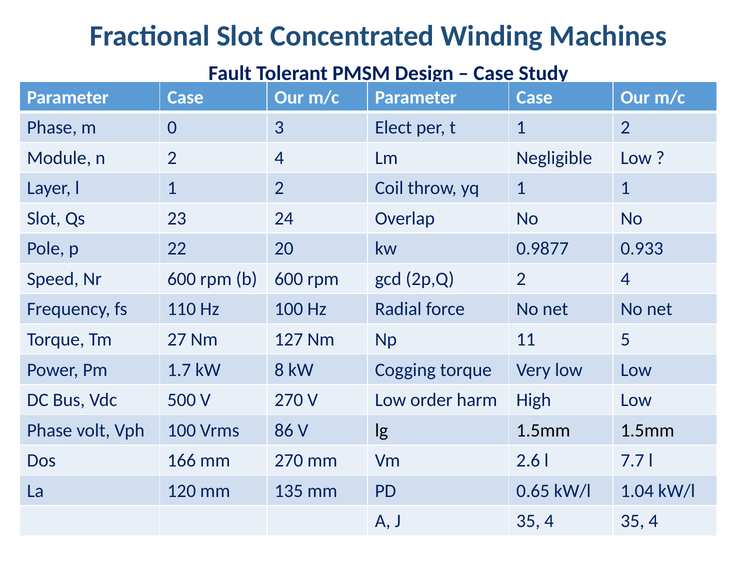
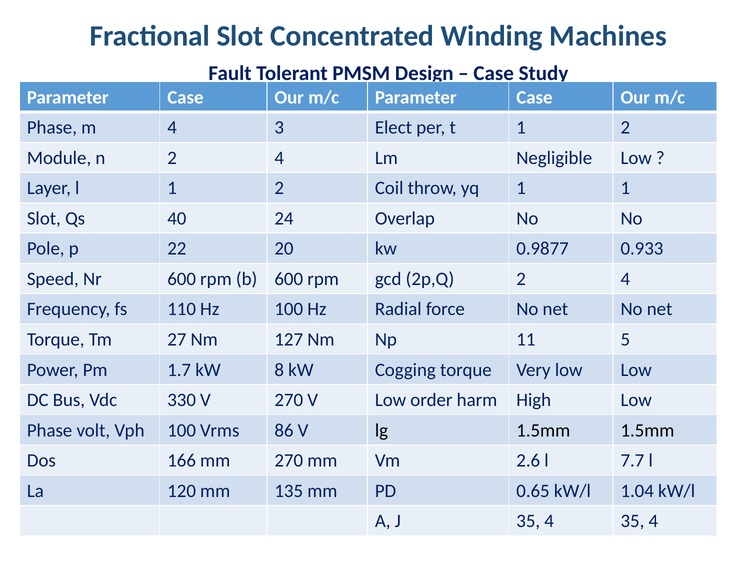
m 0: 0 -> 4 (172, 127)
23: 23 -> 40 (177, 218)
500: 500 -> 330 (182, 400)
